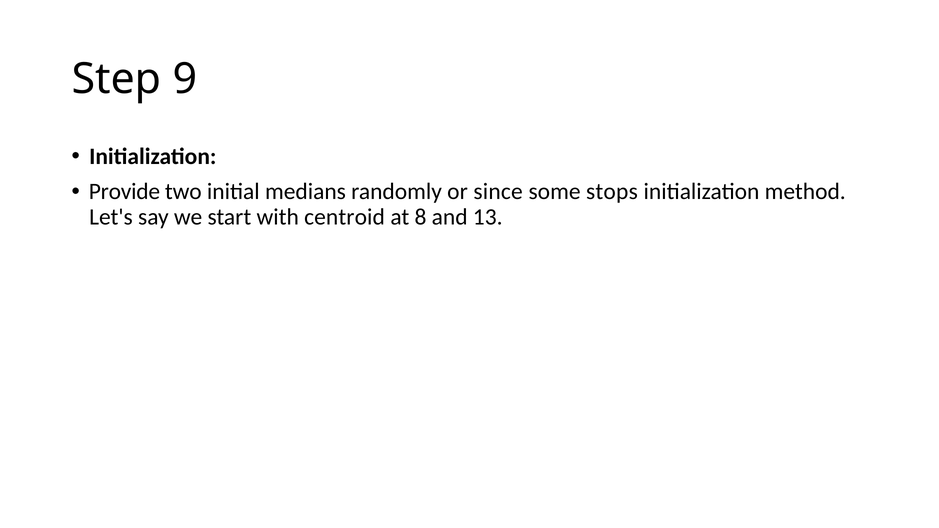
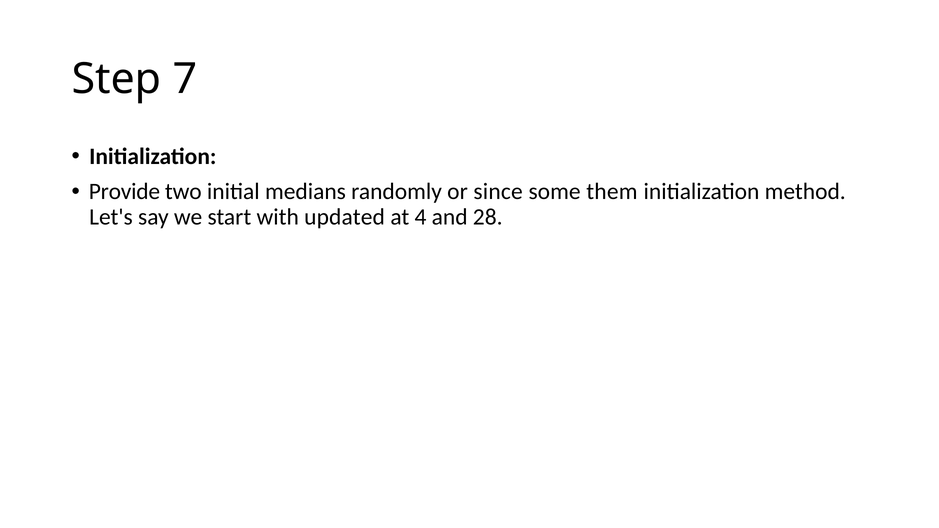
9: 9 -> 7 (185, 79)
stops: stops -> them (612, 192)
centroid: centroid -> updated (345, 217)
8: 8 -> 4 (420, 217)
13: 13 -> 28 (488, 217)
